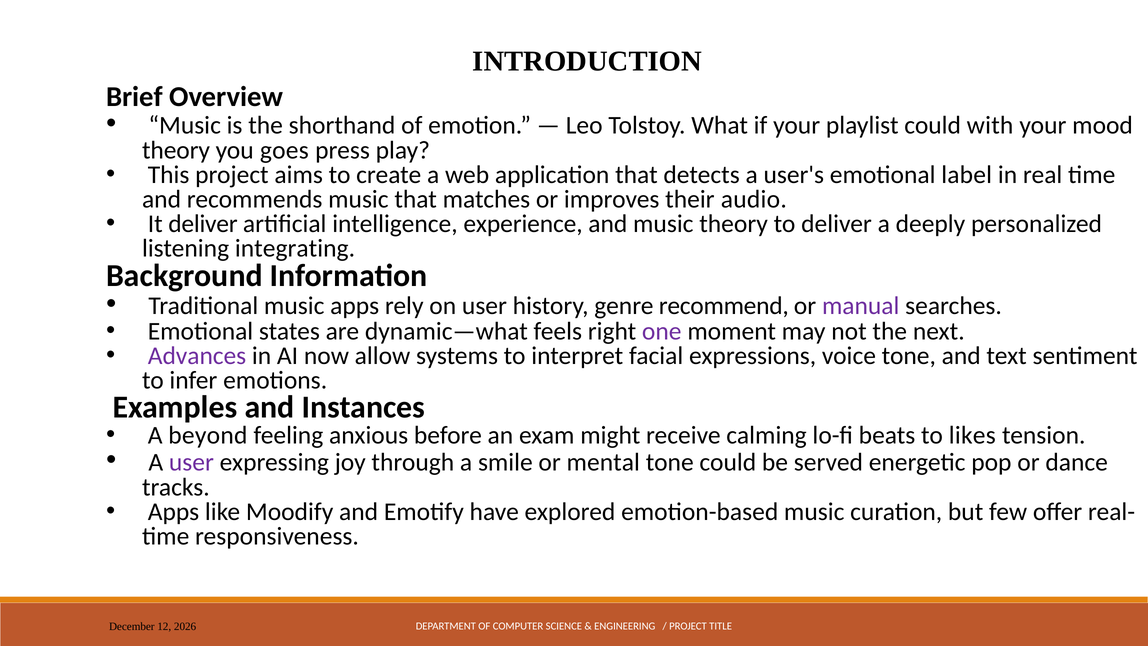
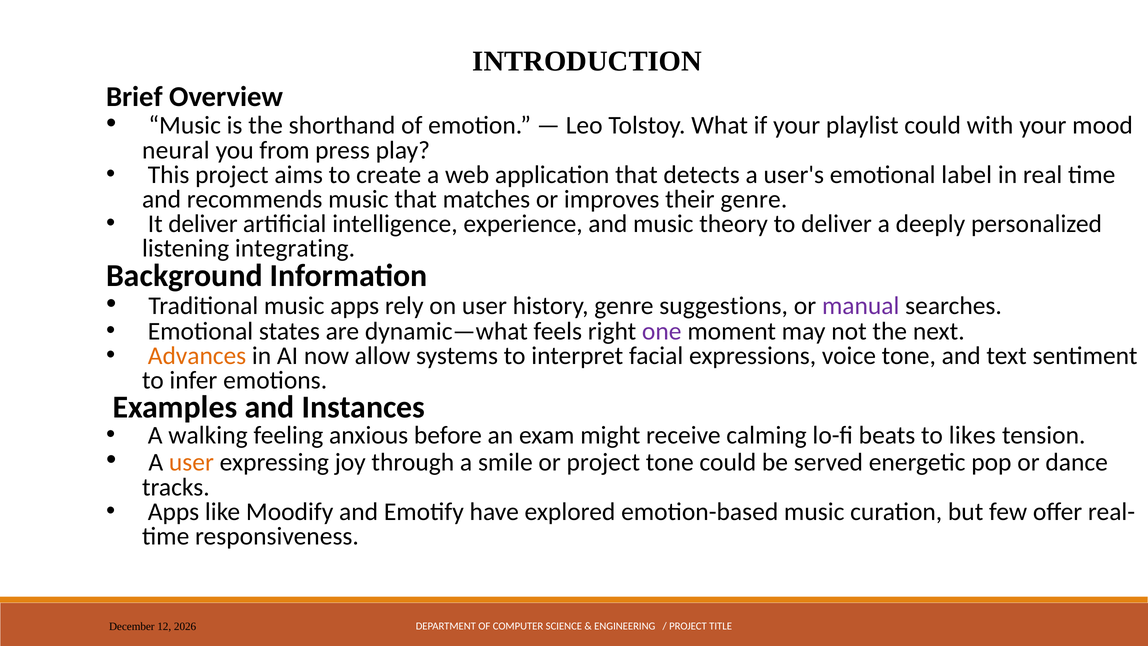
theory: theory -> neural (176, 150)
goes: goes -> from (285, 150)
their audio: audio -> genre (754, 199)
recommend: recommend -> suggestions (724, 306)
Advances colour: purple -> orange (197, 356)
beyond: beyond -> walking (208, 435)
user colour: purple -> orange (191, 462)
or mental: mental -> project (603, 462)
